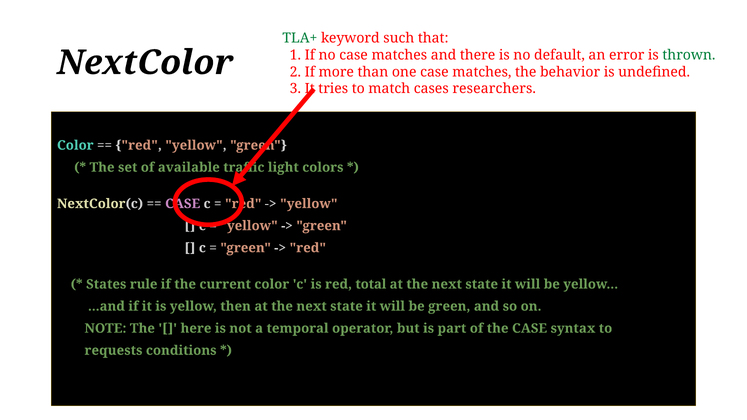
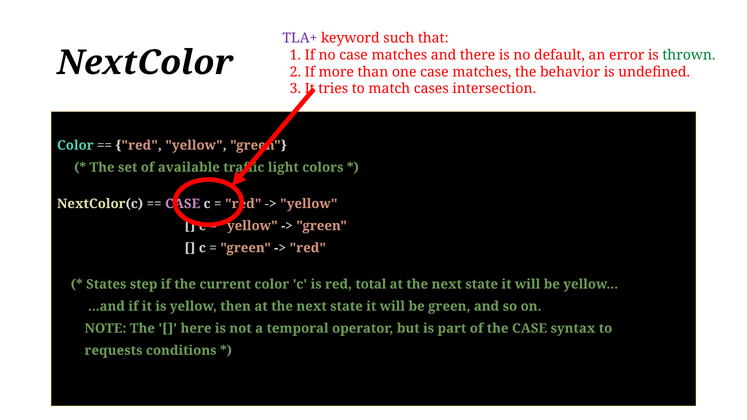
TLA+ colour: green -> purple (300, 38)
researchers: researchers -> intersection (494, 89)
rule: rule -> step (144, 284)
